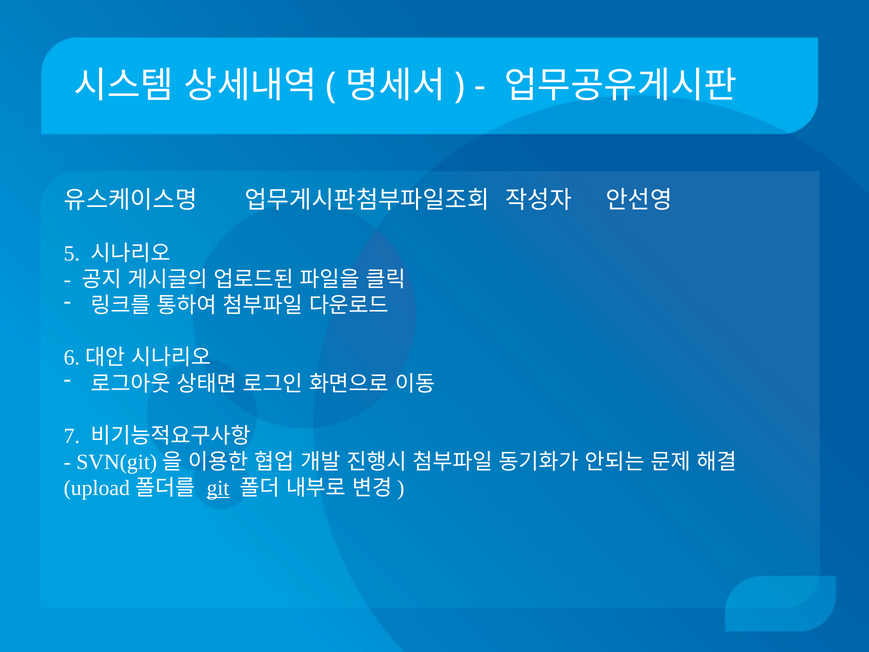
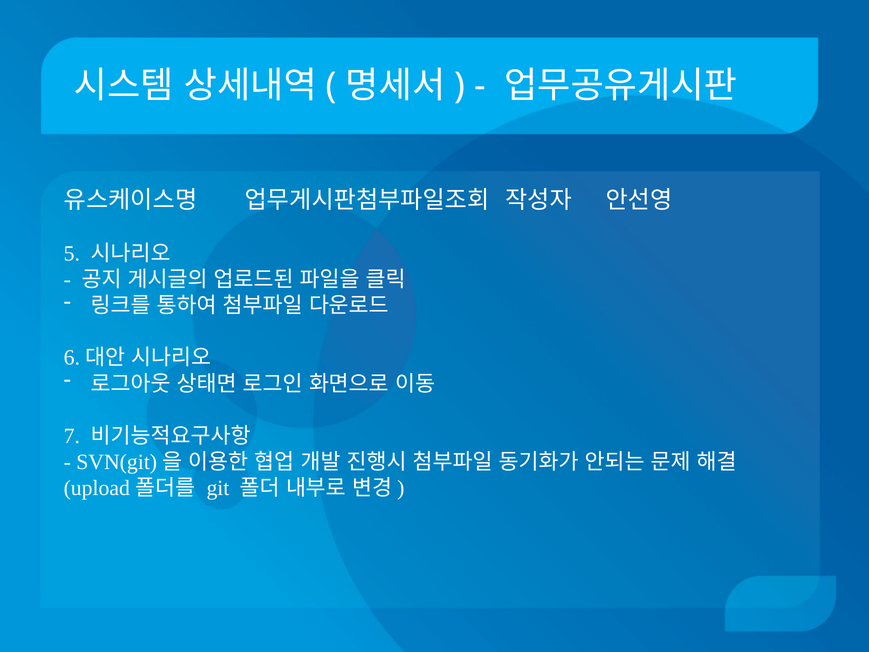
git underline: present -> none (218, 488)
